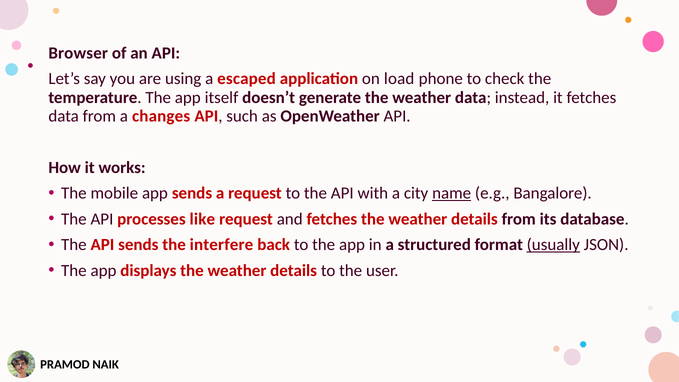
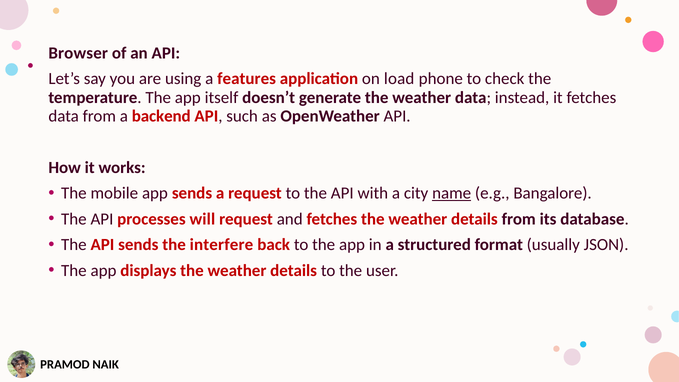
escaped: escaped -> features (247, 79)
changes: changes -> backend (161, 116)
like: like -> will (202, 219)
usually underline: present -> none (553, 245)
